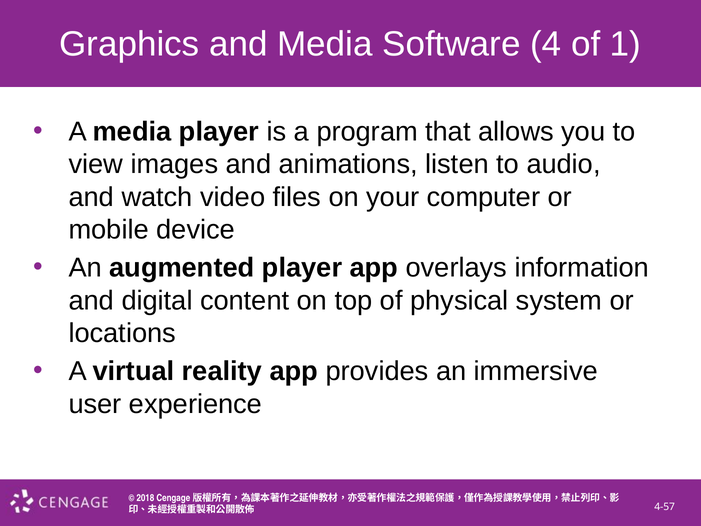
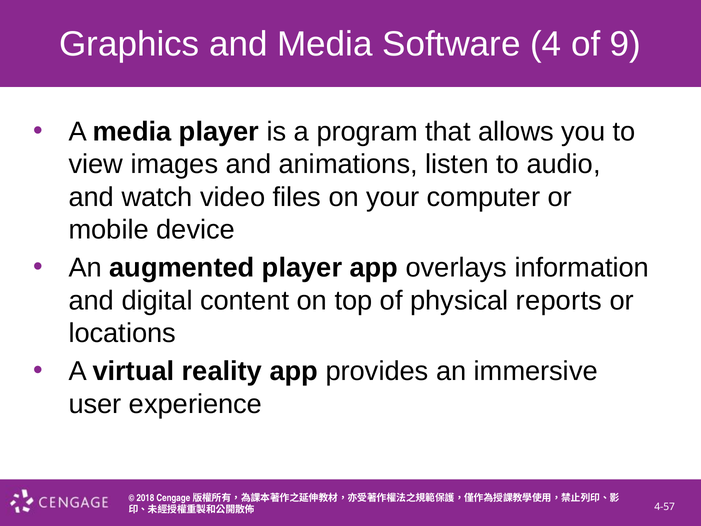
1: 1 -> 9 (626, 44)
system: system -> reports (559, 300)
